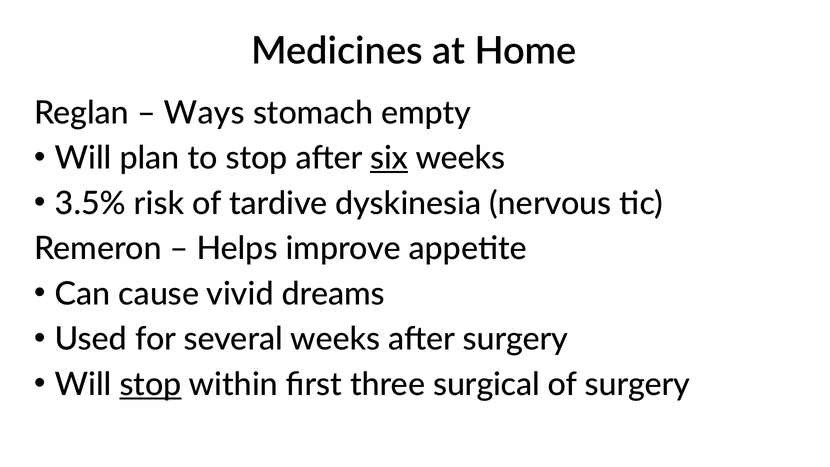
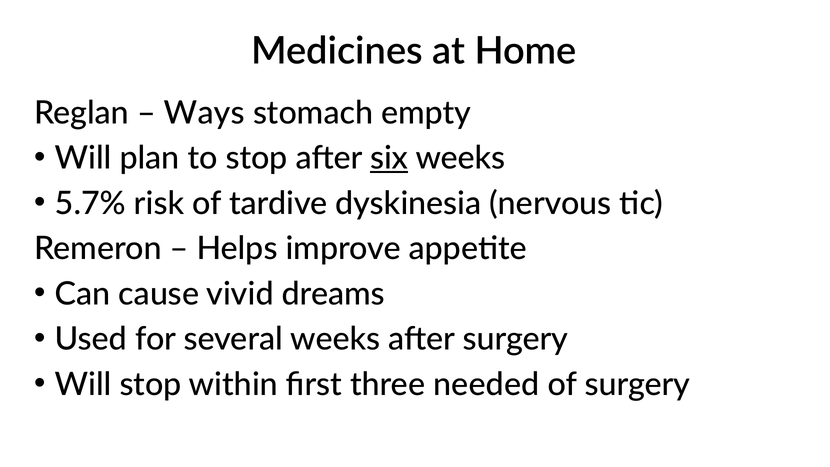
3.5%: 3.5% -> 5.7% (90, 203)
stop underline: present -> none (151, 384)
surgical: surgical -> needed (486, 384)
